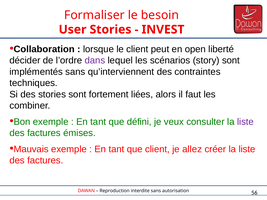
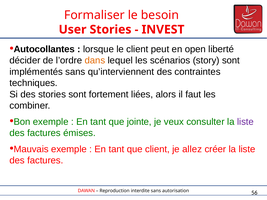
Collaboration: Collaboration -> Autocollantes (44, 49)
dans colour: purple -> orange (95, 61)
défini: défini -> jointe (139, 122)
